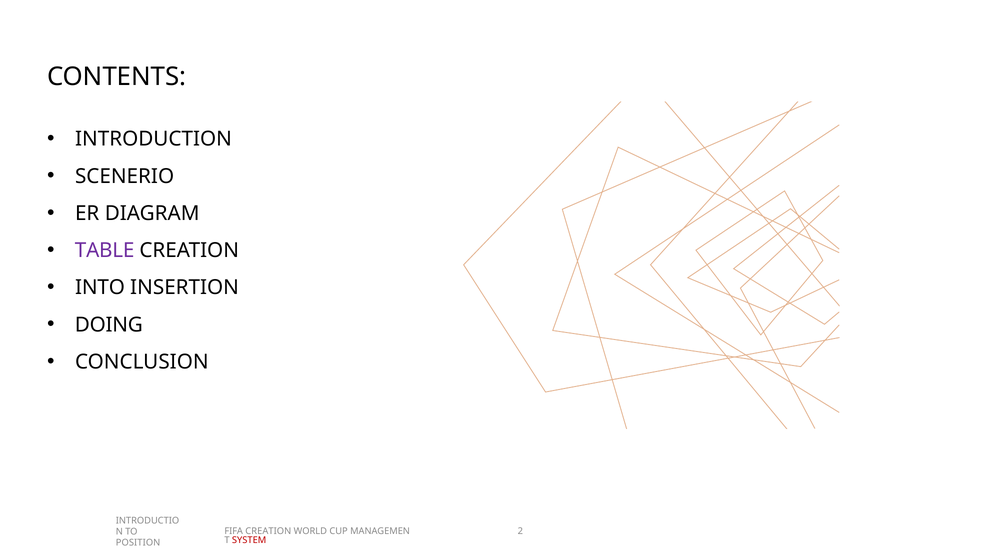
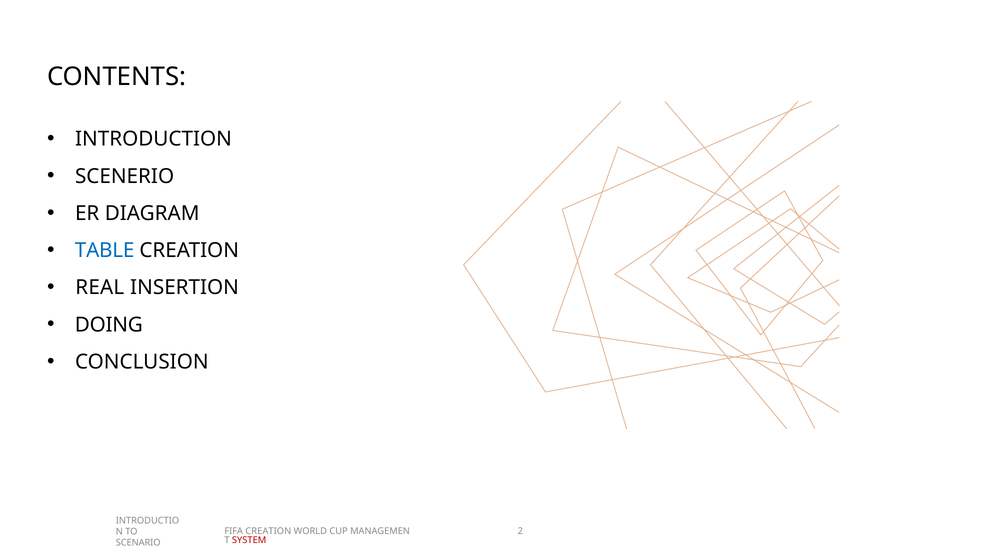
TABLE colour: purple -> blue (105, 251)
INTO: INTO -> REAL (100, 288)
POSITION: POSITION -> SCENARIO (138, 543)
